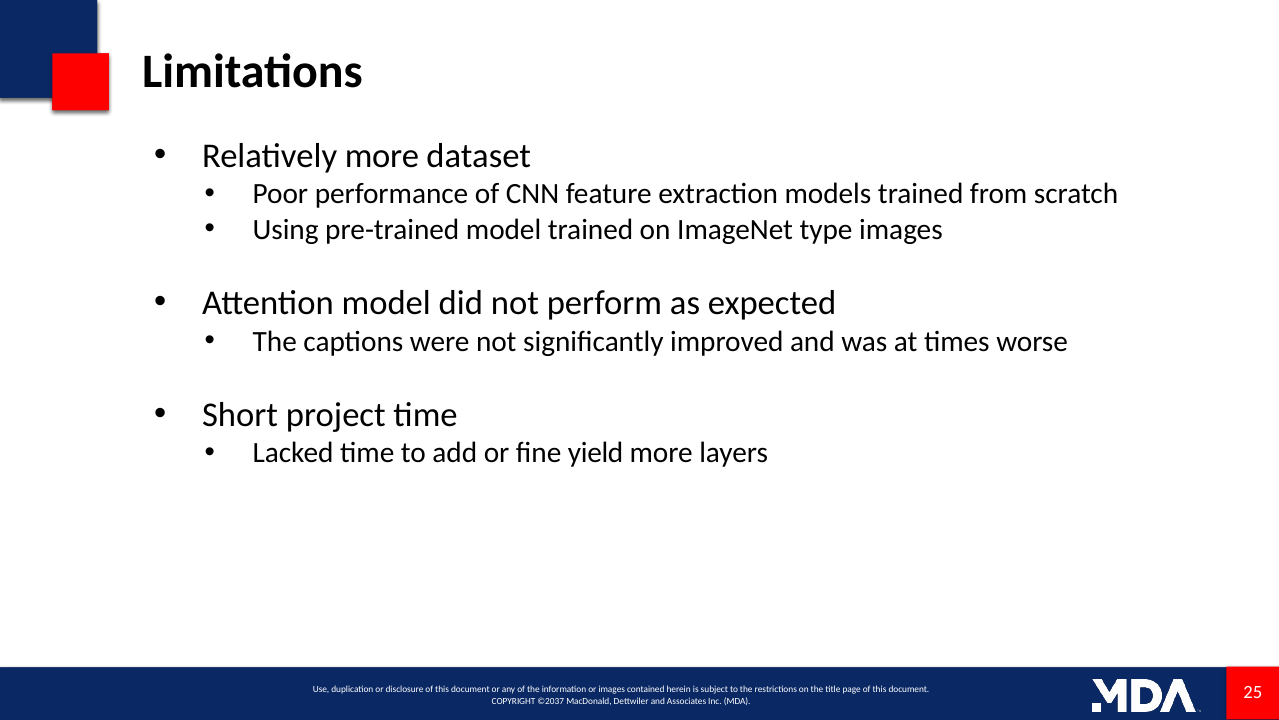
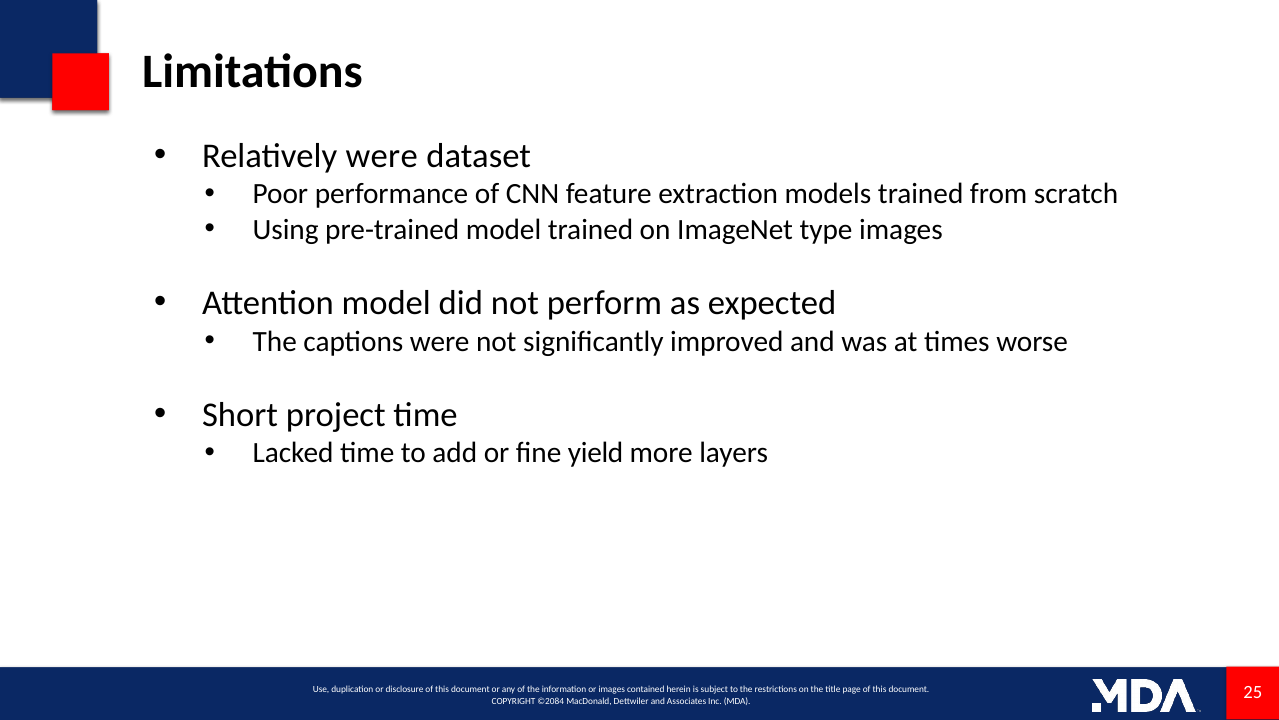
Relatively more: more -> were (382, 156)
©2037: ©2037 -> ©2084 (551, 700)
